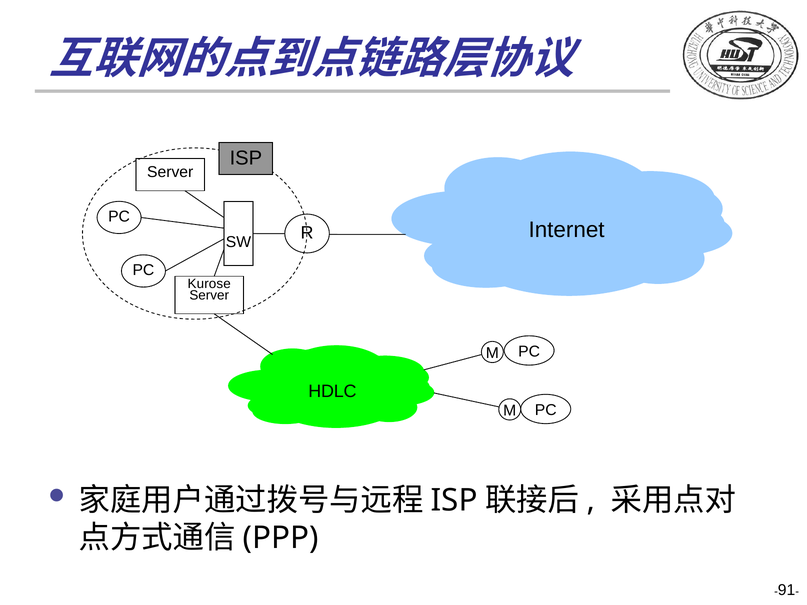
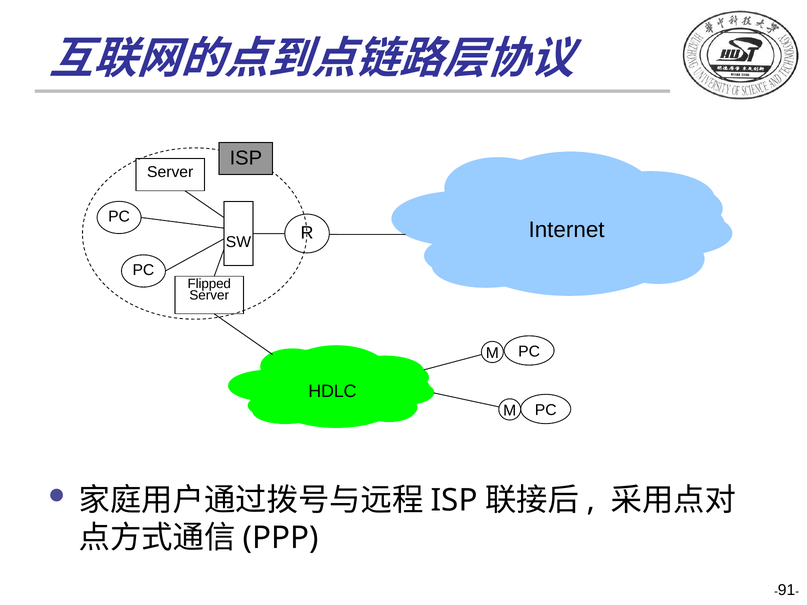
Kurose: Kurose -> Flipped (209, 284)
